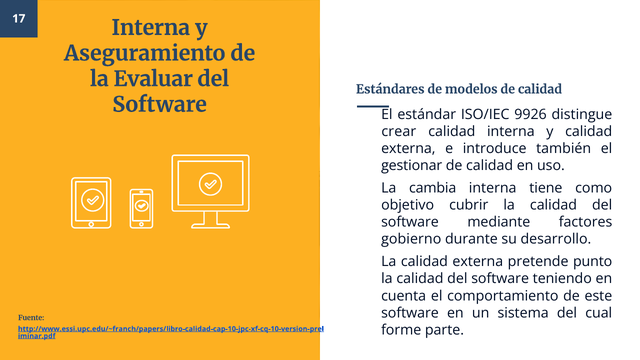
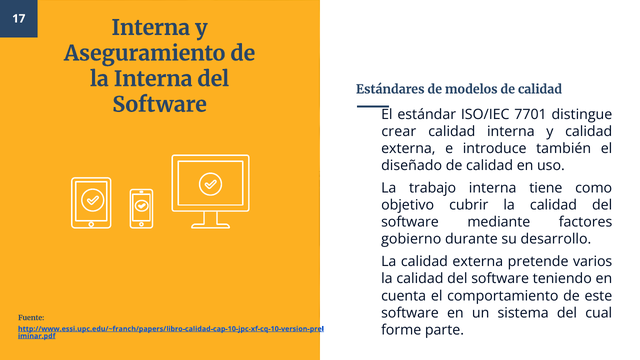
la Evaluar: Evaluar -> Interna (153, 79)
9926: 9926 -> 7701 (531, 115)
gestionar: gestionar -> diseñado (412, 166)
cambia: cambia -> trabajo (433, 188)
punto: punto -> varios (593, 262)
